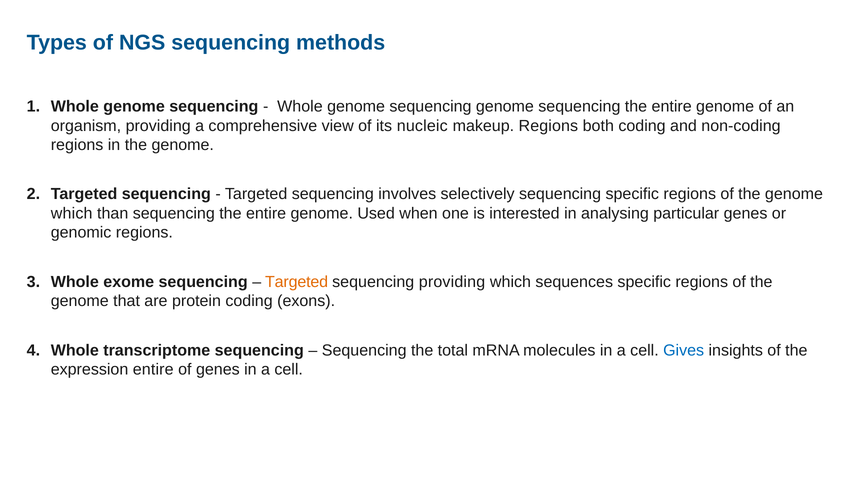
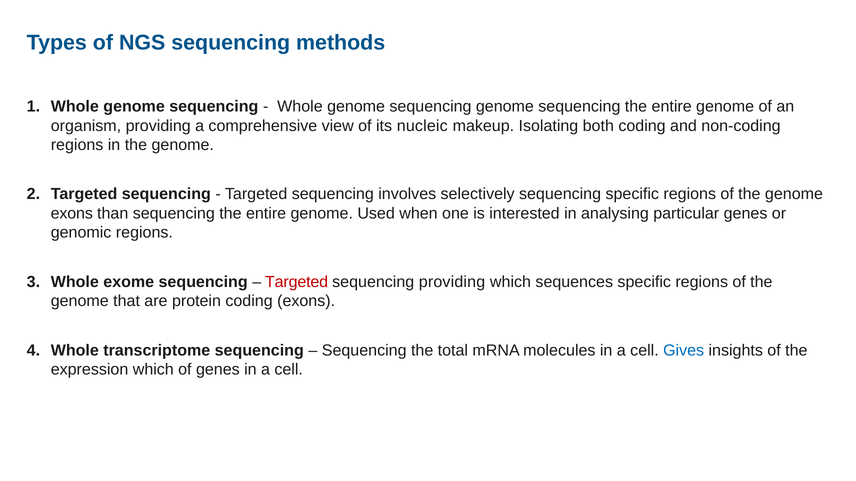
makeup Regions: Regions -> Isolating (548, 126)
which: which -> exons (72, 214)
Targeted colour: orange -> red (297, 282)
expression entire: entire -> which (153, 370)
